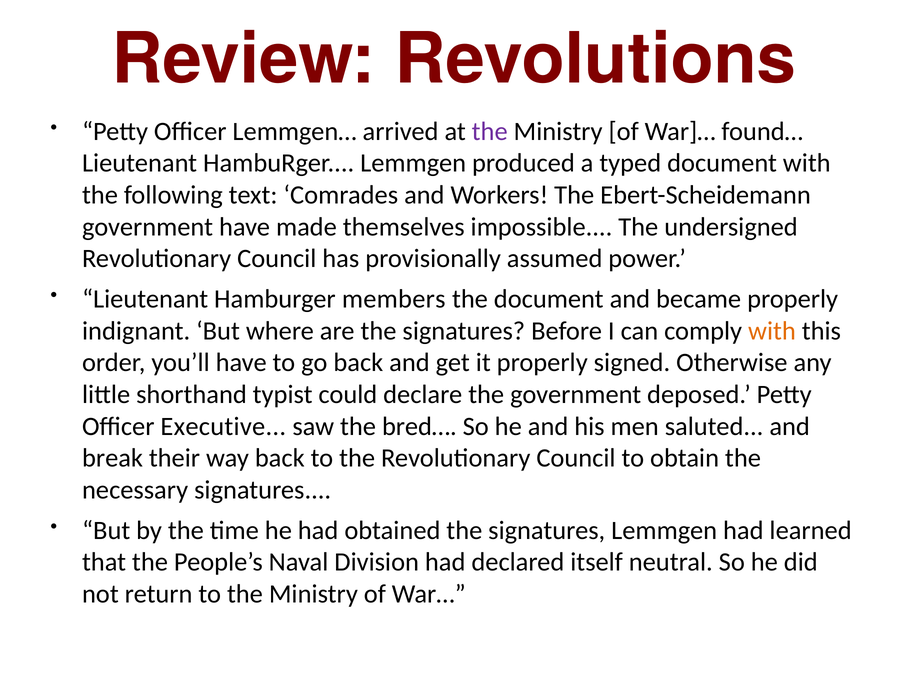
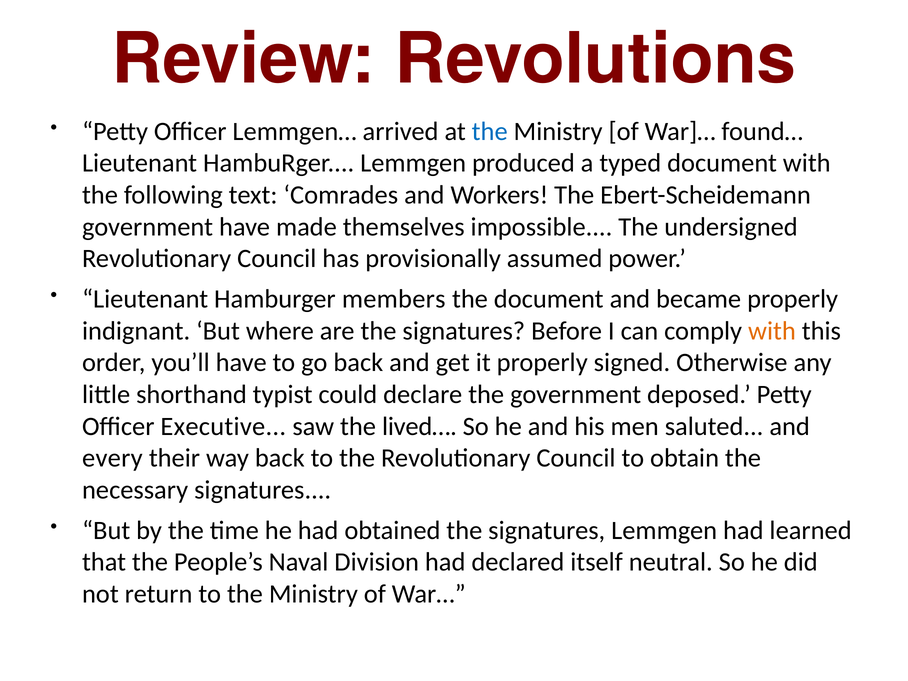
the colour: purple -> blue (490, 131)
bred…: bred… -> lived… (419, 426)
break: break -> every (112, 458)
